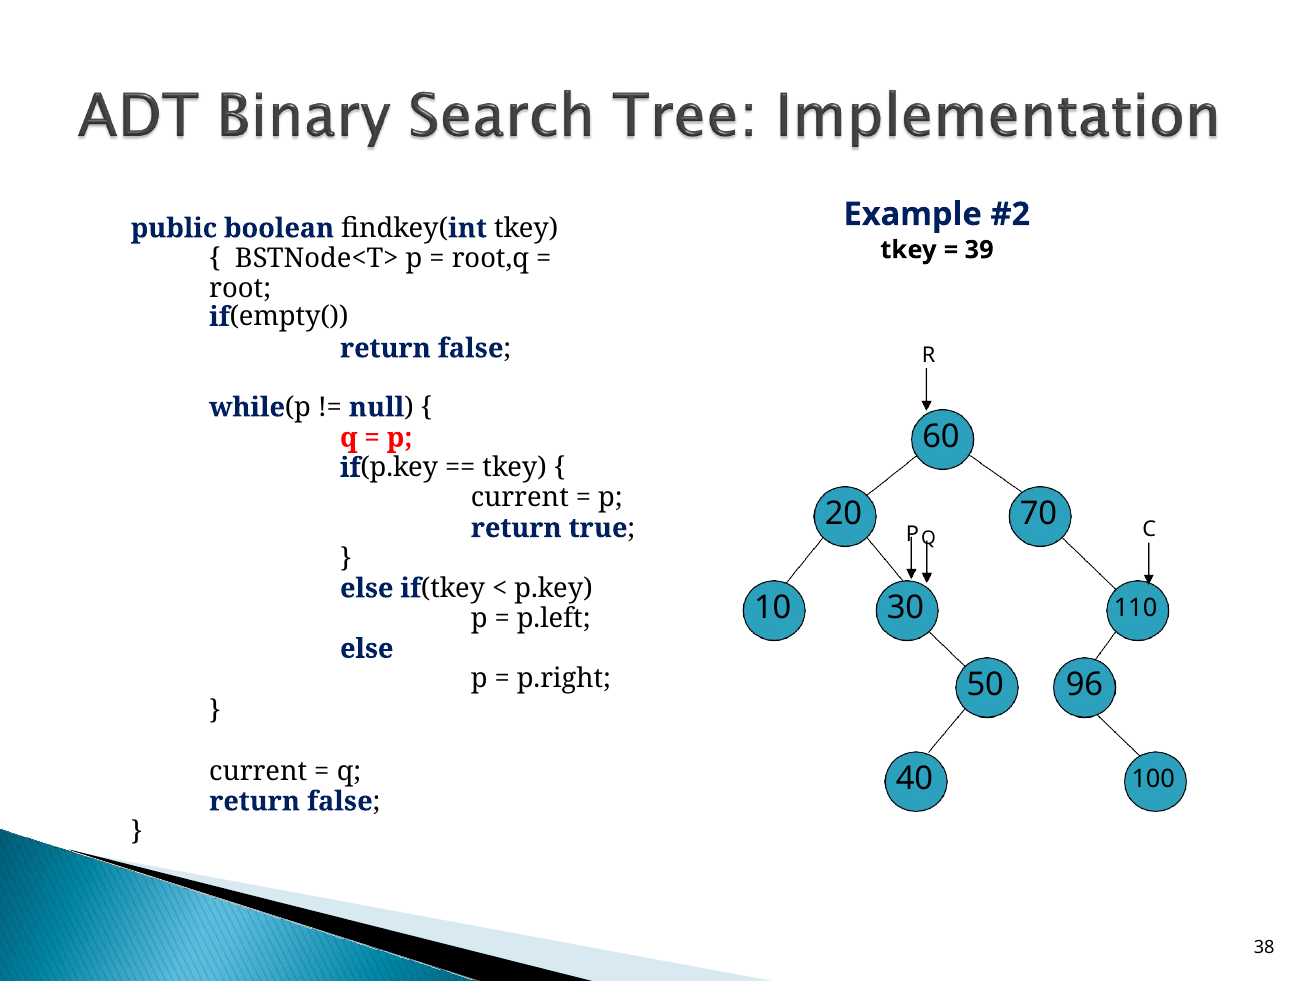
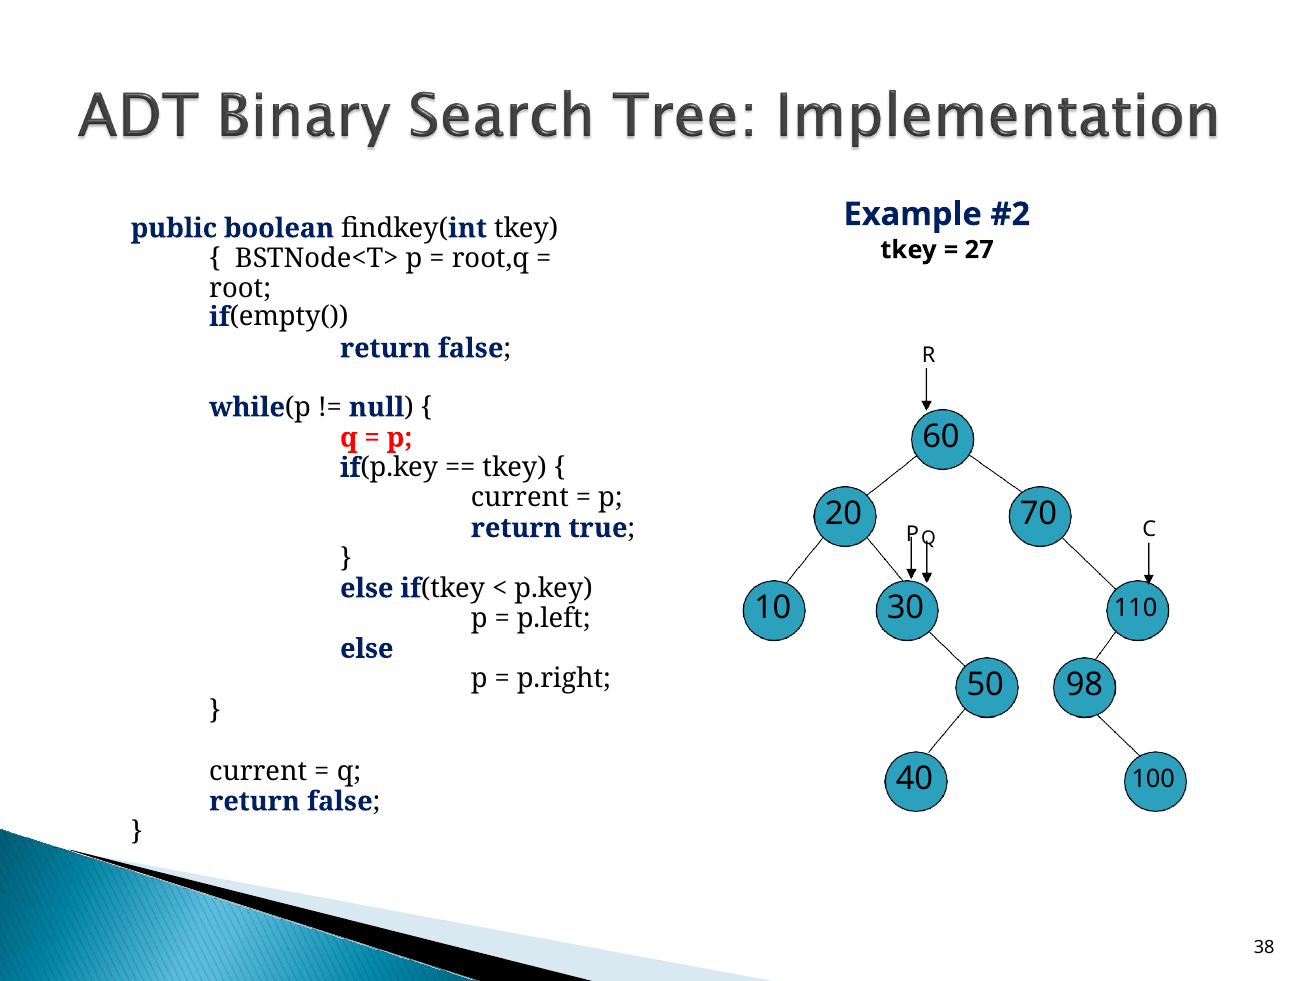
39: 39 -> 27 (979, 250)
96: 96 -> 98 (1084, 685)
